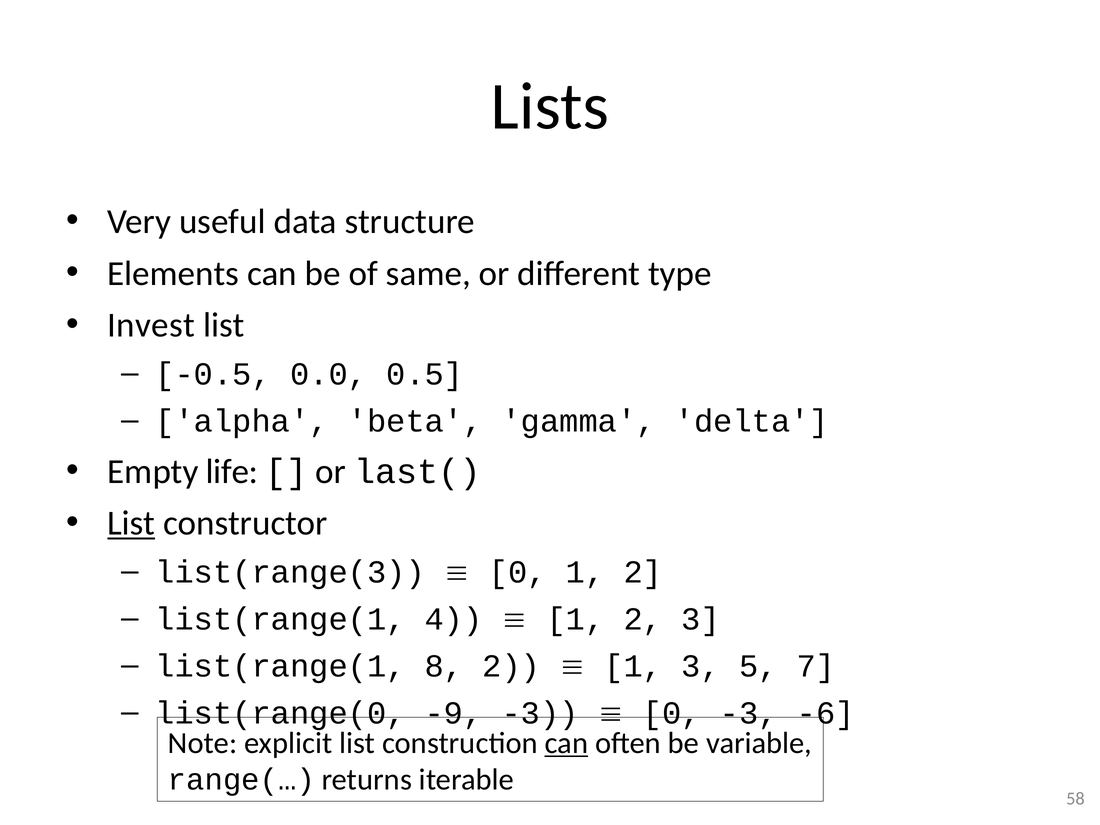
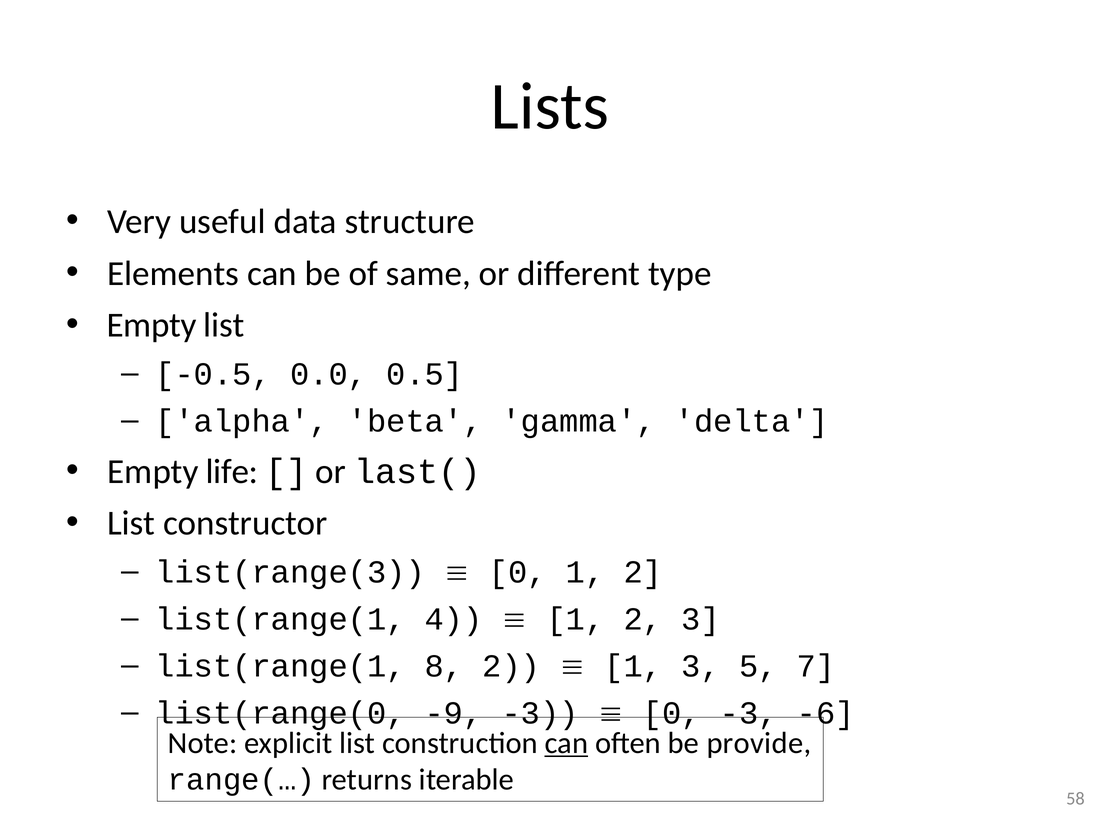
Invest: Invest -> Empty (151, 325)
List underline: present -> none (131, 523)
variable: variable -> provide (759, 743)
